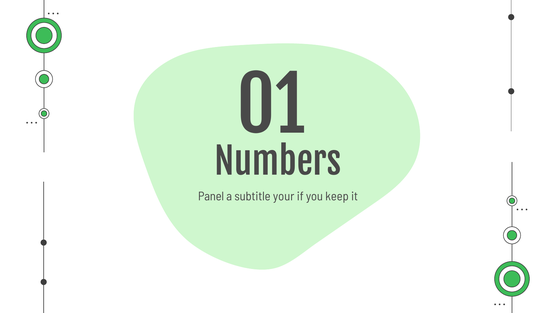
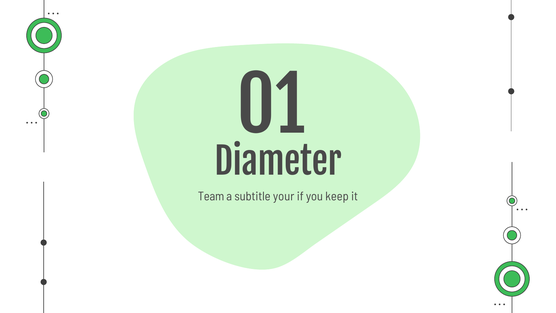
Numbers: Numbers -> Diameter (278, 163)
Panel: Panel -> Team (211, 196)
